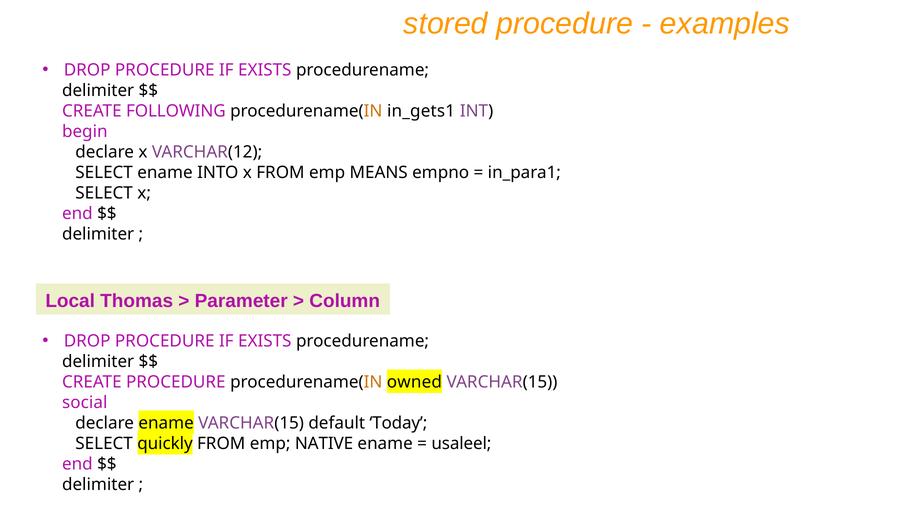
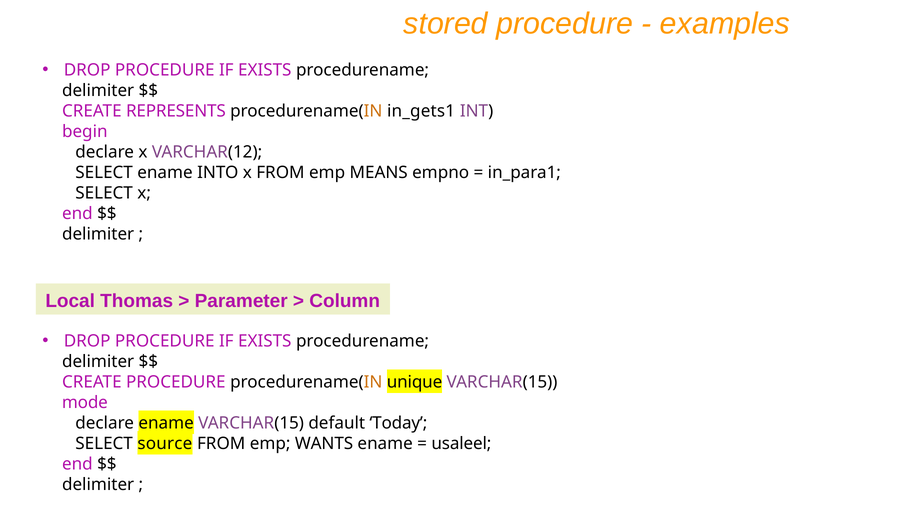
FOLLOWING: FOLLOWING -> REPRESENTS (176, 111)
owned: owned -> unique (415, 382)
social: social -> mode (85, 402)
quickly: quickly -> source (165, 443)
NATIVE: NATIVE -> WANTS (324, 443)
